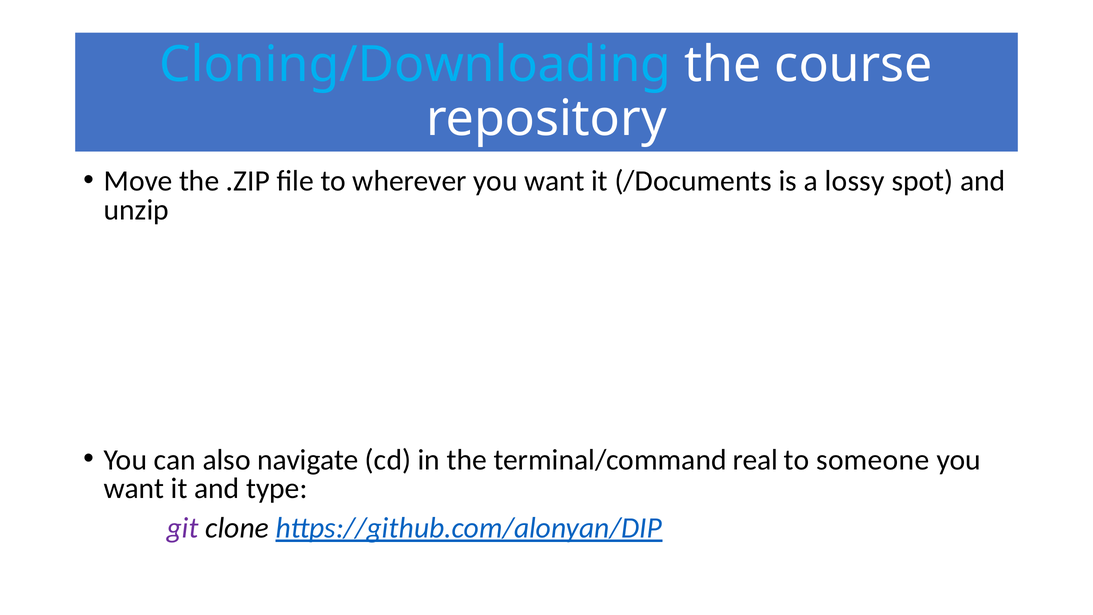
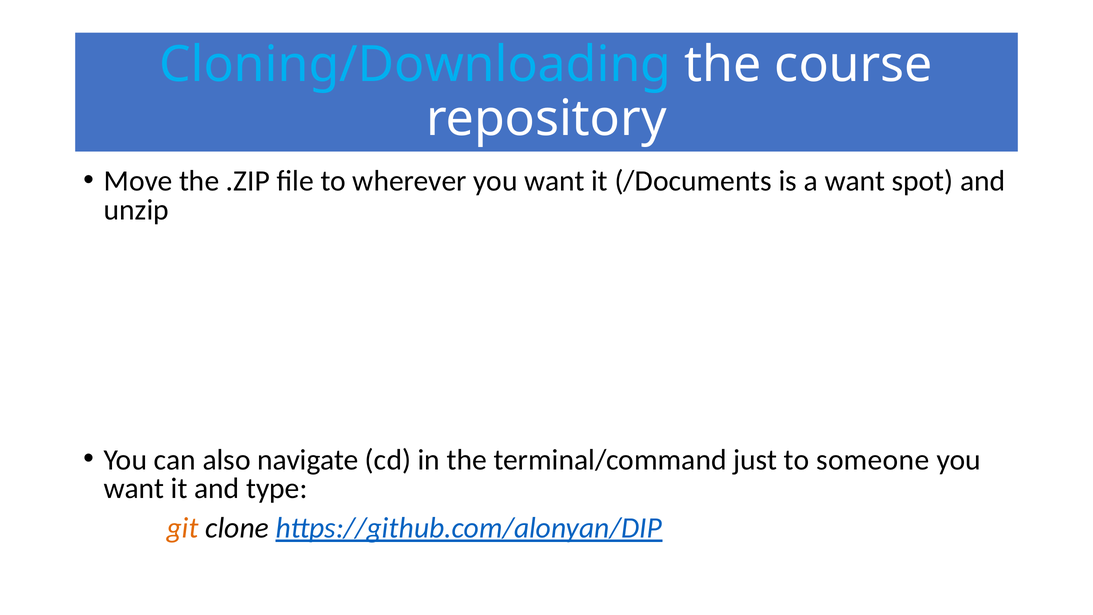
a lossy: lossy -> want (855, 181)
real: real -> just (755, 460)
git colour: purple -> orange (183, 528)
